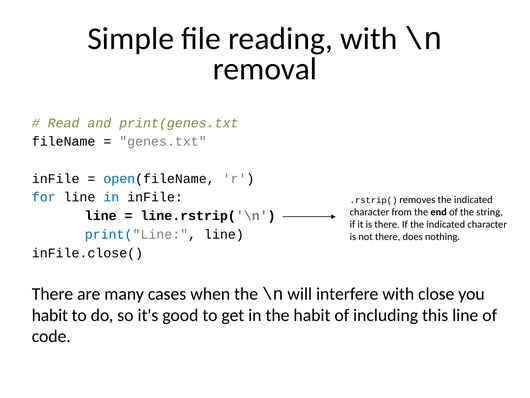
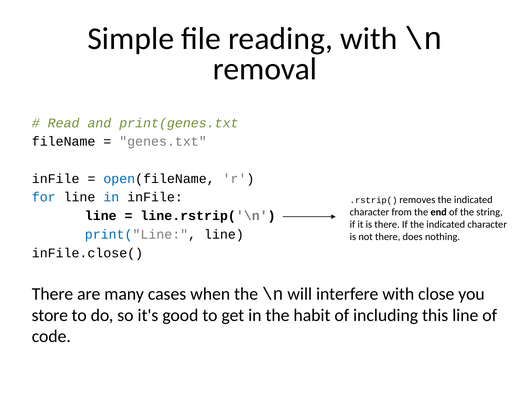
habit: habit -> store (50, 315)
